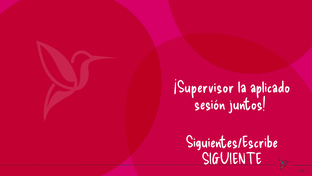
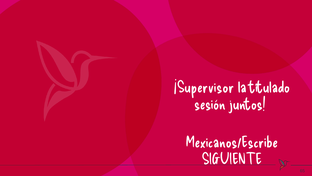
aplicado: aplicado -> titulado (270, 87)
Siguientes/Escribe: Siguientes/Escribe -> Mexicanos/Escribe (232, 142)
